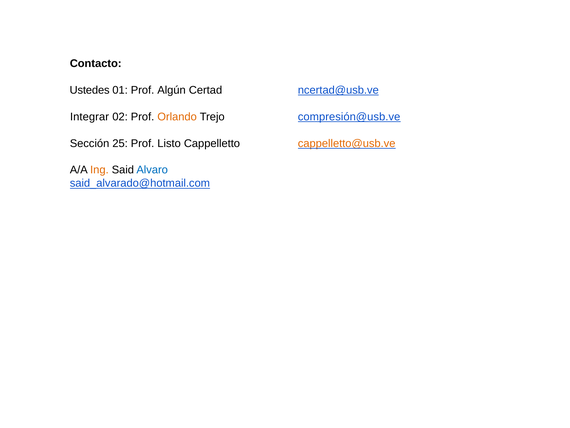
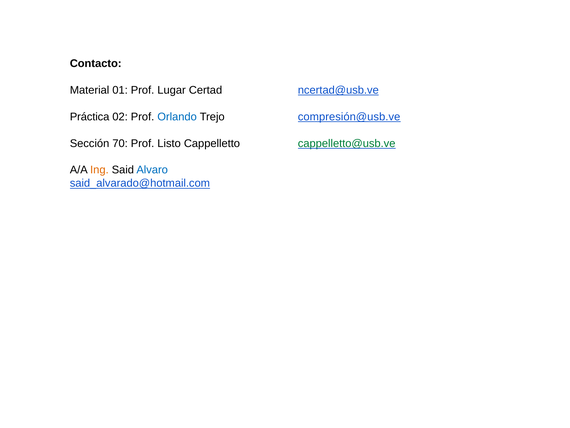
Ustedes: Ustedes -> Material (90, 90)
Algún: Algún -> Lugar (172, 90)
Integrar: Integrar -> Práctica (90, 117)
Orlando colour: orange -> blue (177, 117)
25: 25 -> 70 (120, 143)
cappelletto@usb.ve colour: orange -> green (347, 143)
